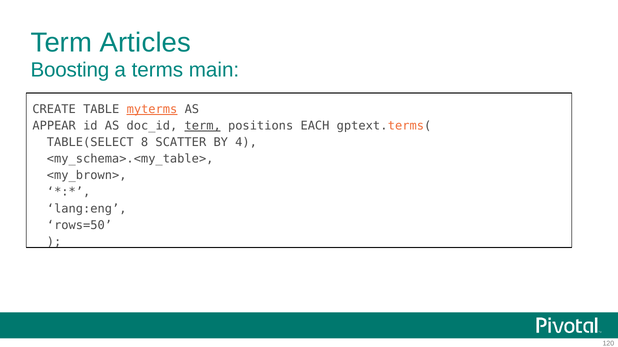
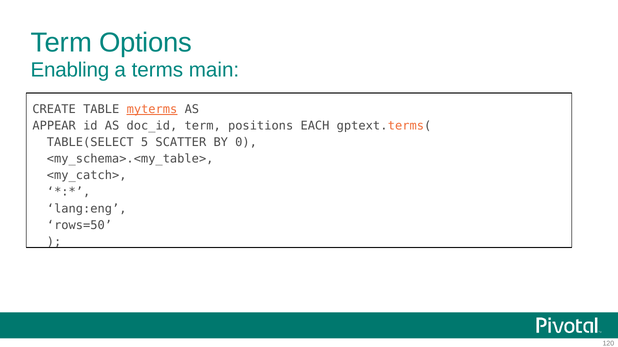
Articles: Articles -> Options (146, 43)
Boosting: Boosting -> Enabling (70, 70)
term underline: present -> none (203, 126)
8: 8 -> 5 (145, 143)
4: 4 -> 0 (246, 143)
<my_brown>: <my_brown> -> <my_catch> (87, 176)
